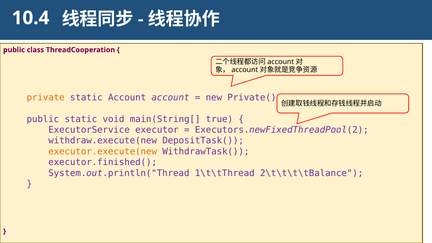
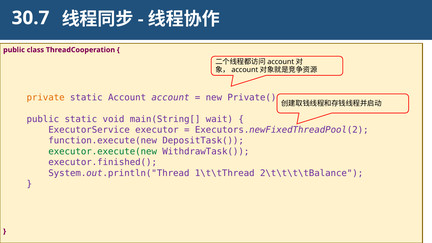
10.4: 10.4 -> 30.7 (31, 18)
true: true -> wait (219, 119)
withdraw.execute(new: withdraw.execute(new -> function.execute(new (103, 141)
executor.execute(new colour: orange -> green (103, 151)
